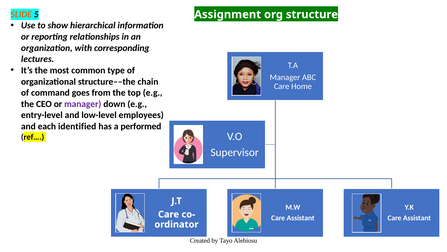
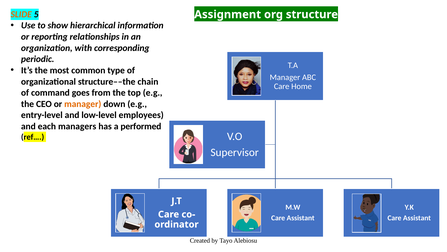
lectures: lectures -> periodic (38, 59)
manager colour: purple -> orange (83, 104)
identified: identified -> managers (77, 126)
